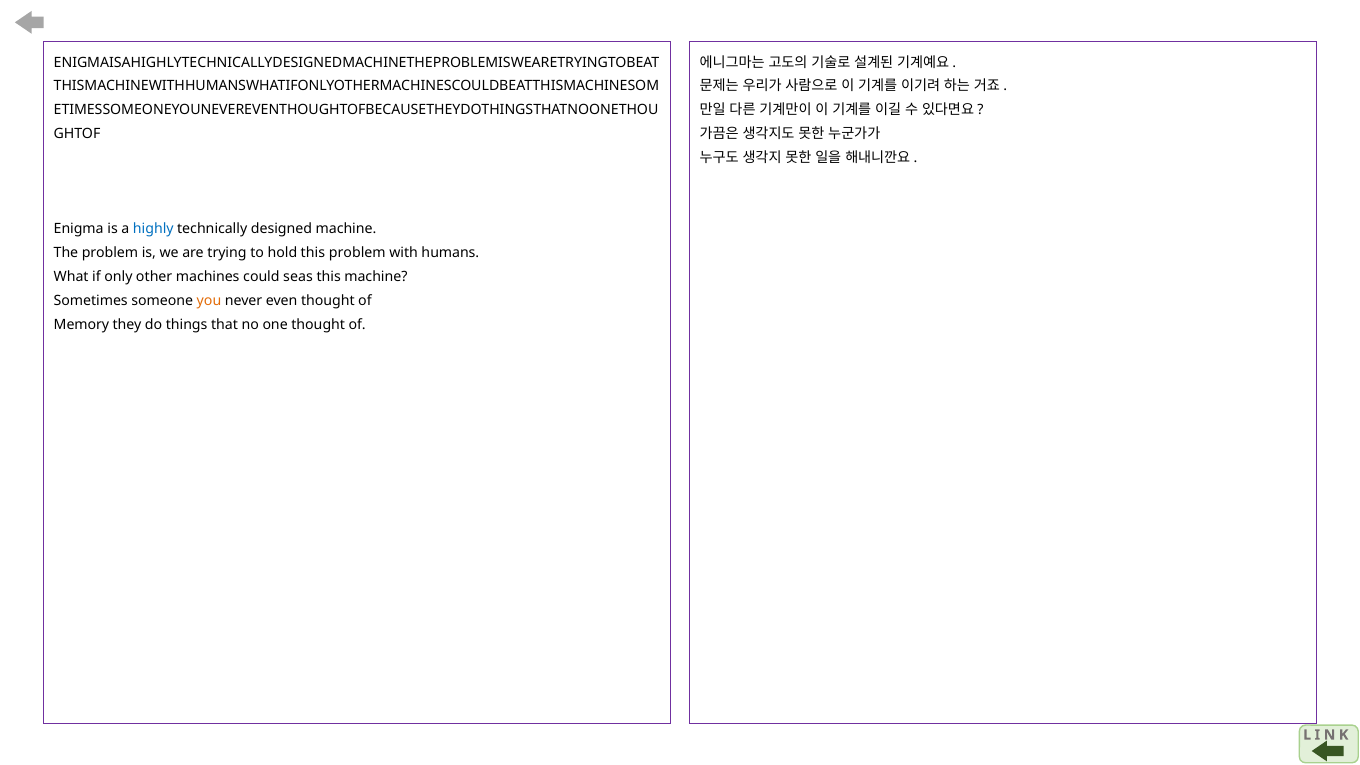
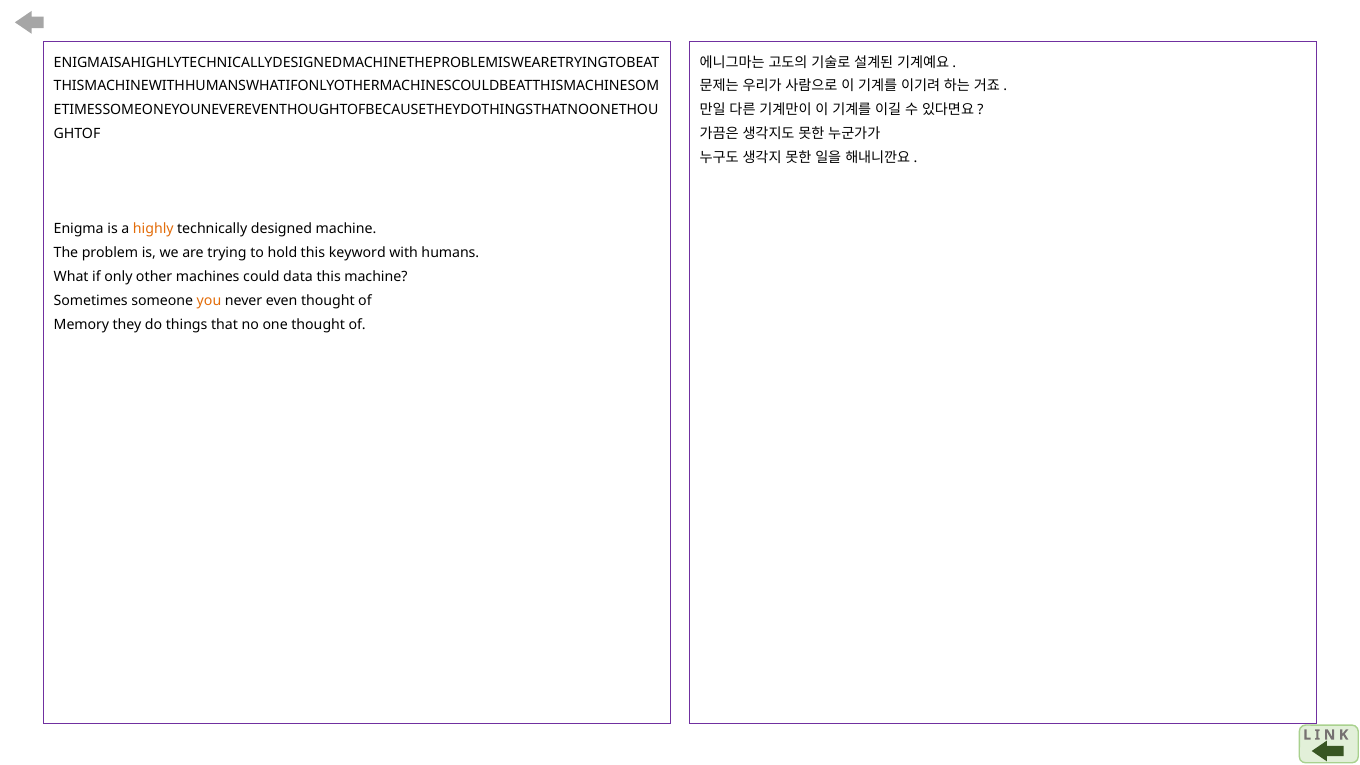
highly colour: blue -> orange (153, 229)
this problem: problem -> keyword (357, 253)
seas: seas -> data (298, 277)
